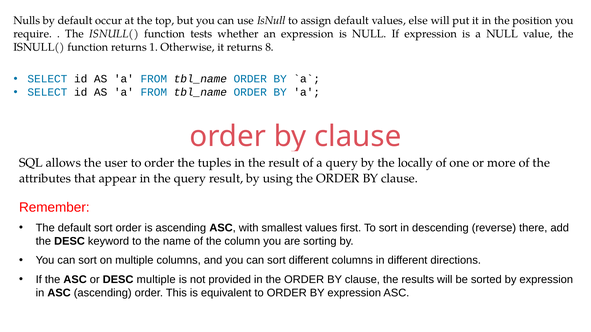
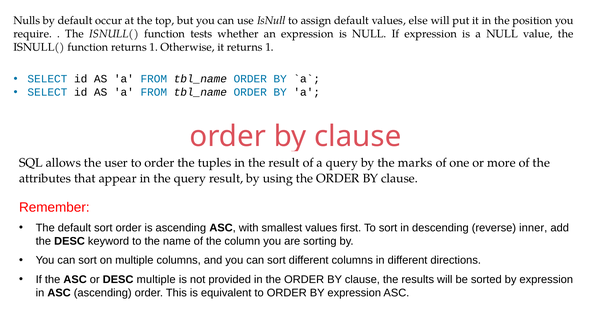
it returns 8: 8 -> 1 (270, 47)
locally: locally -> marks (415, 163)
there: there -> inner (533, 228)
